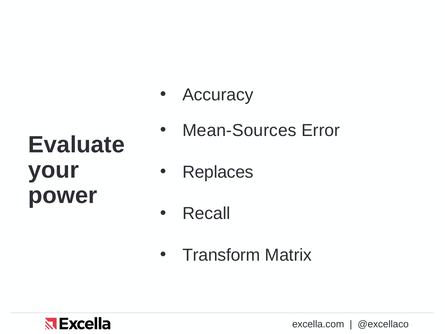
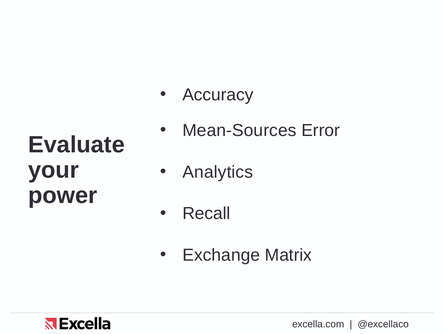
Replaces: Replaces -> Analytics (218, 172)
Transform: Transform -> Exchange (221, 255)
